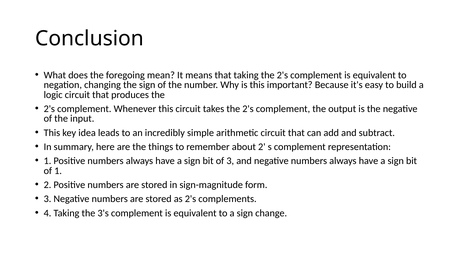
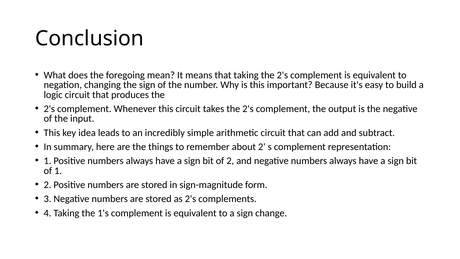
of 3: 3 -> 2 (230, 161)
3's: 3's -> 1's (103, 213)
